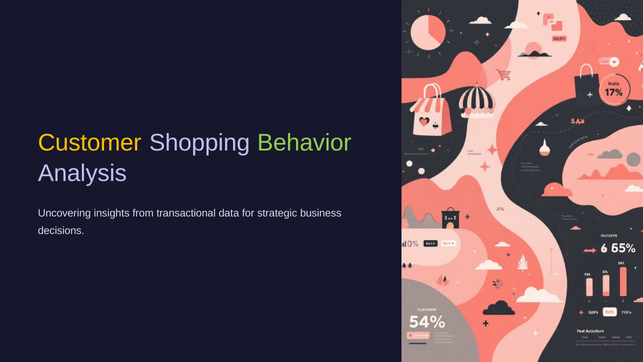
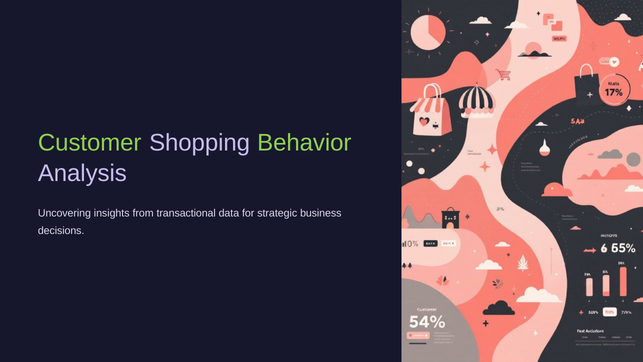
Customer colour: yellow -> light green (90, 143)
